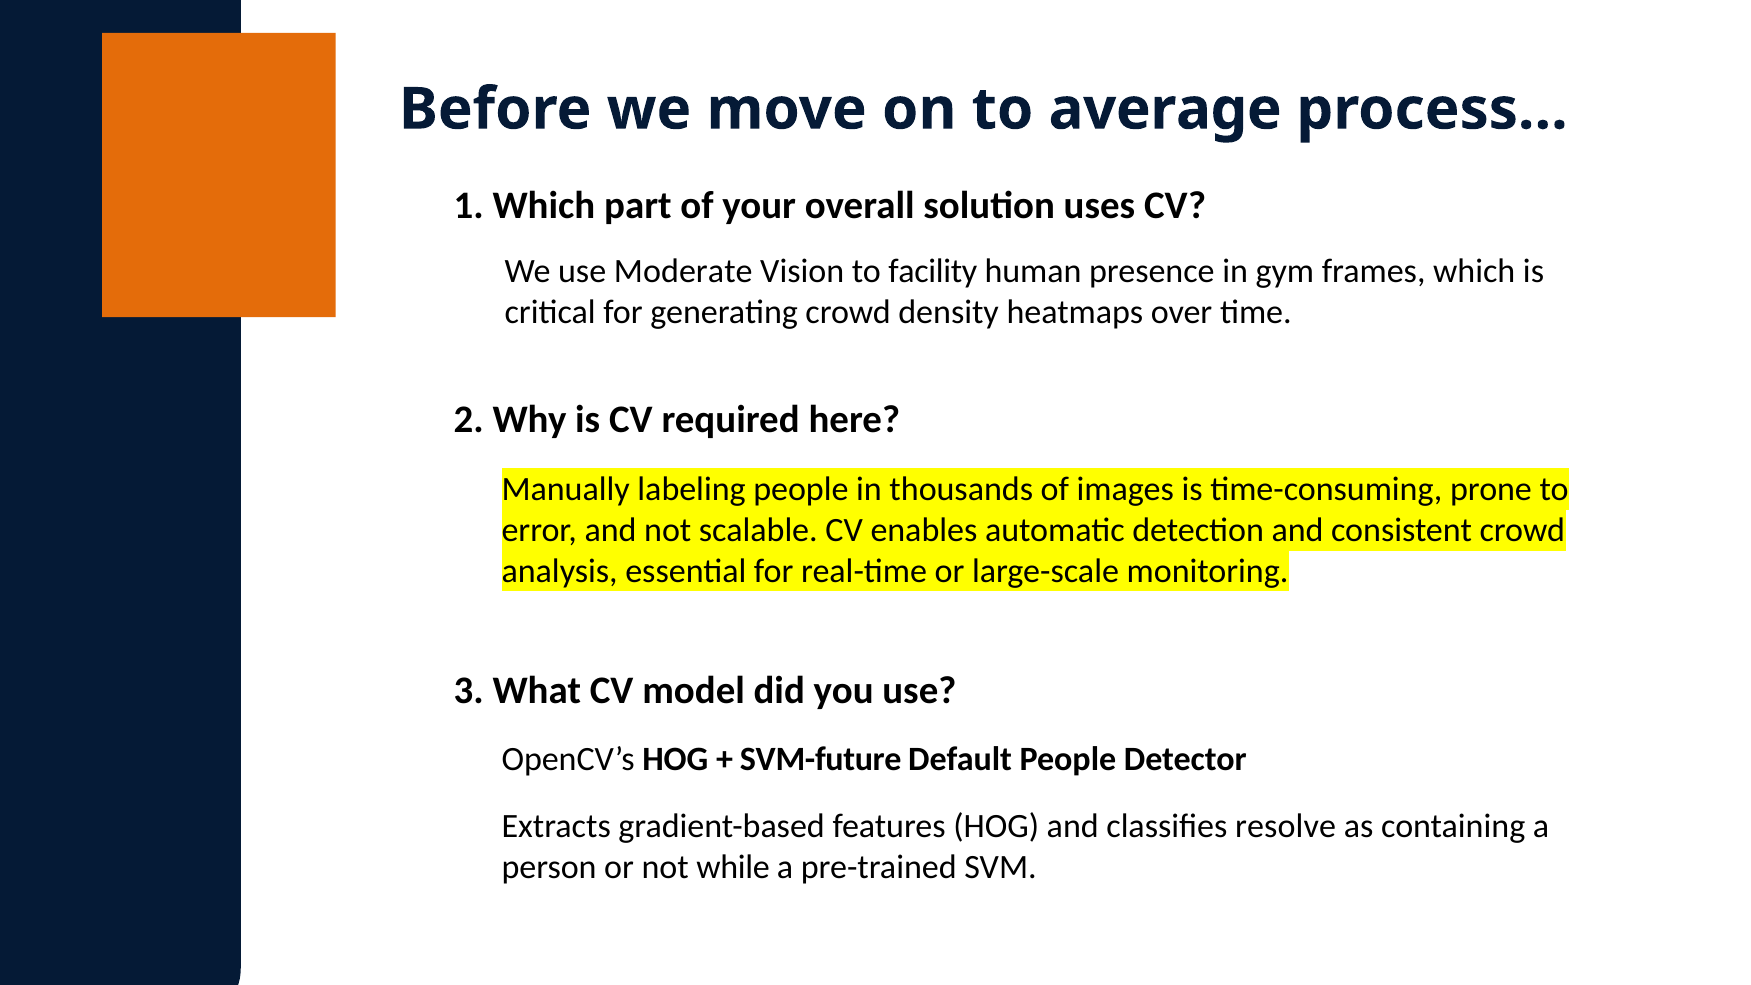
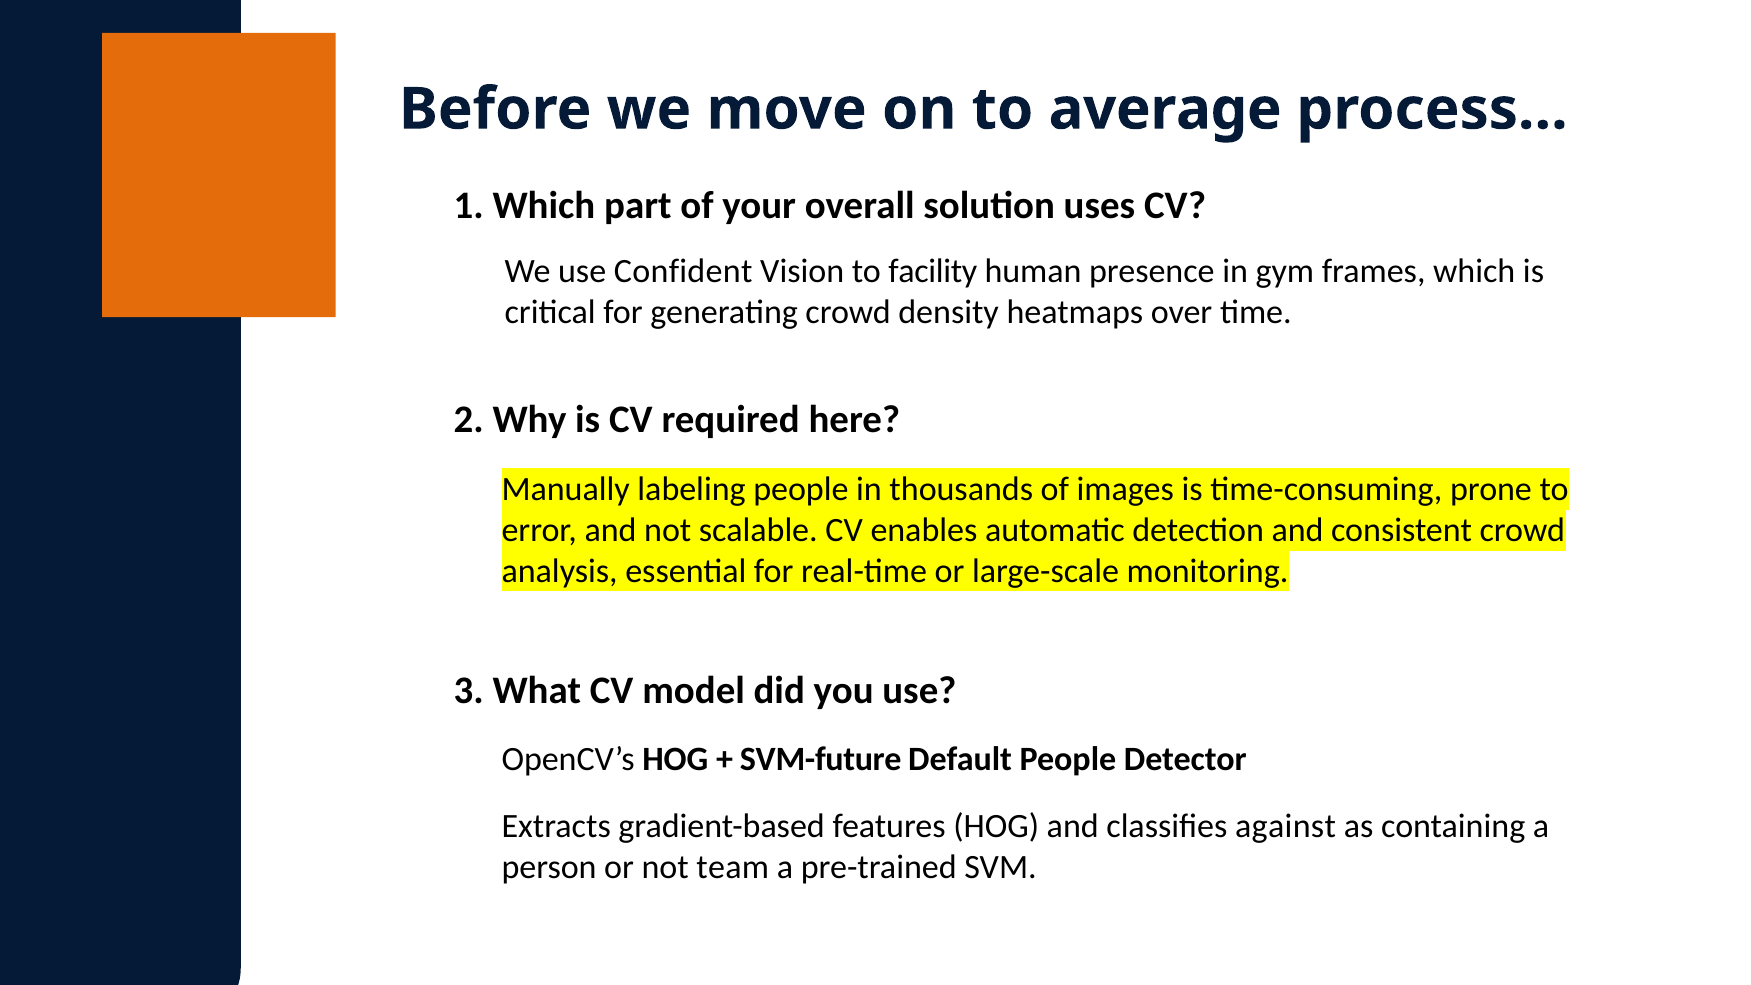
Moderate: Moderate -> Confident (683, 271)
resolve: resolve -> against (1286, 826)
while: while -> team (733, 867)
